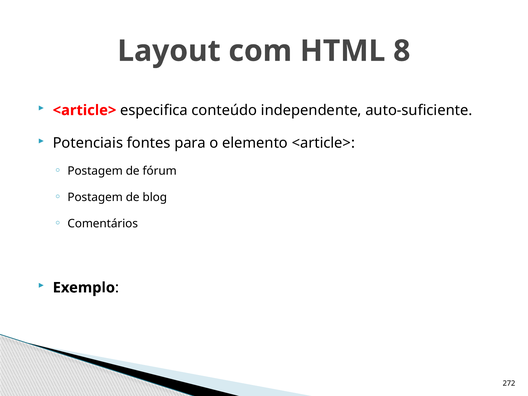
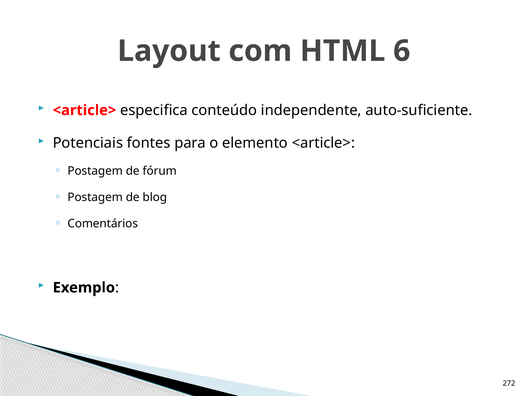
8: 8 -> 6 (402, 51)
